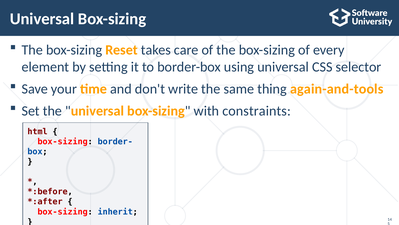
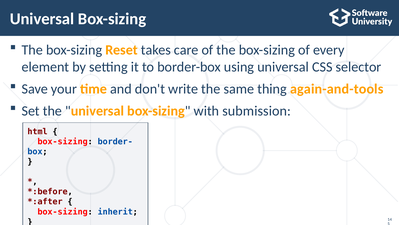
constraints: constraints -> submission (257, 111)
